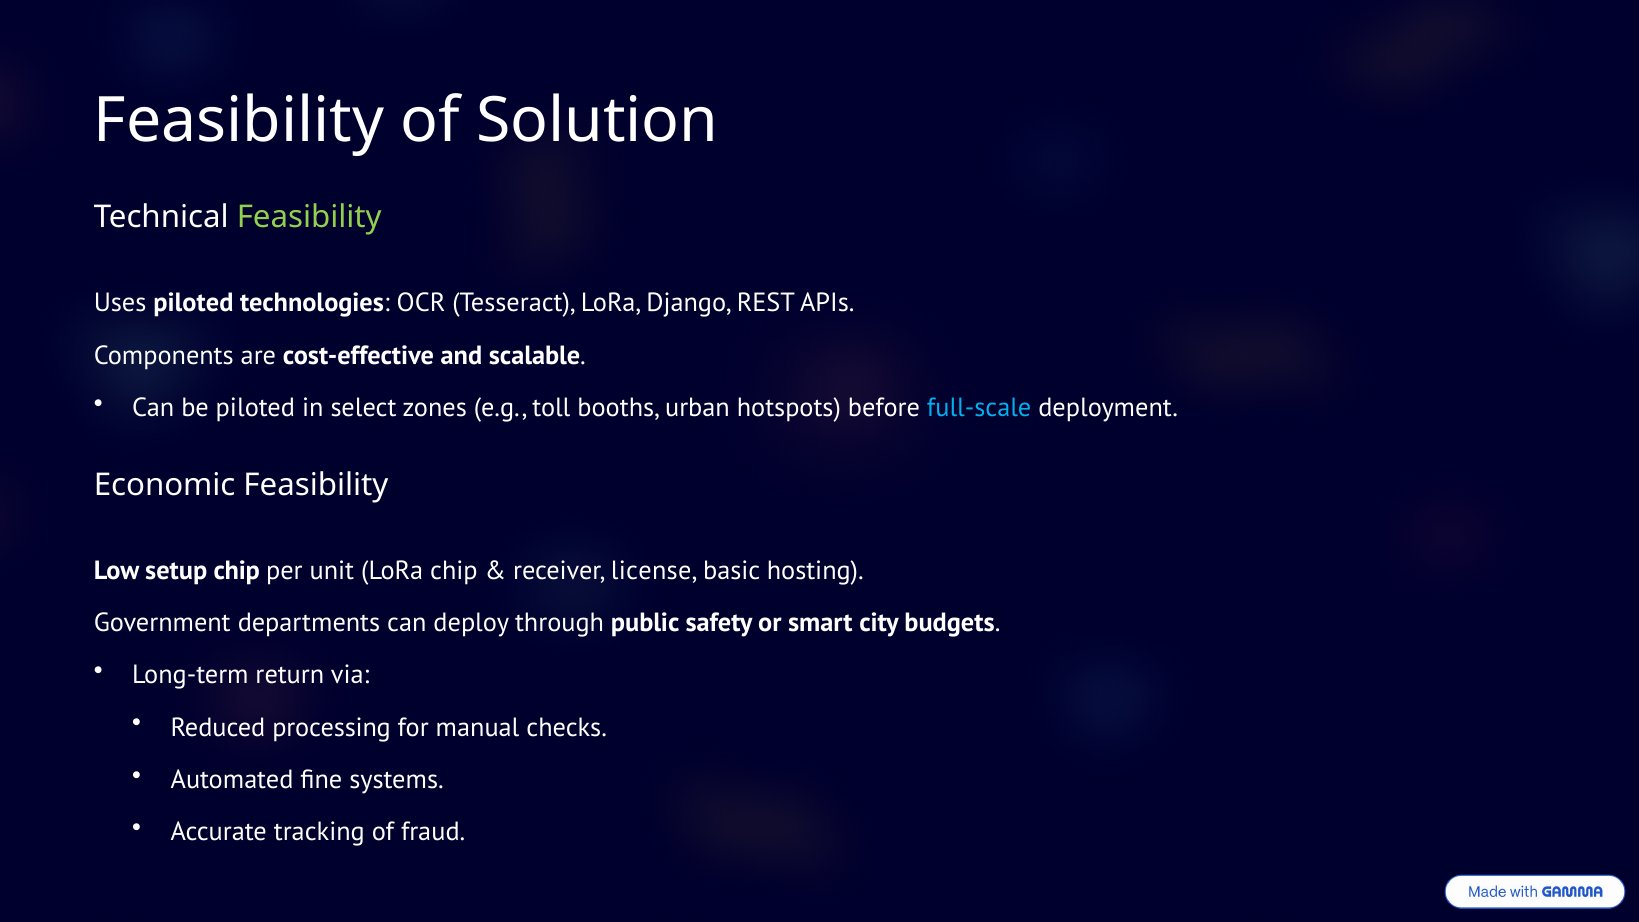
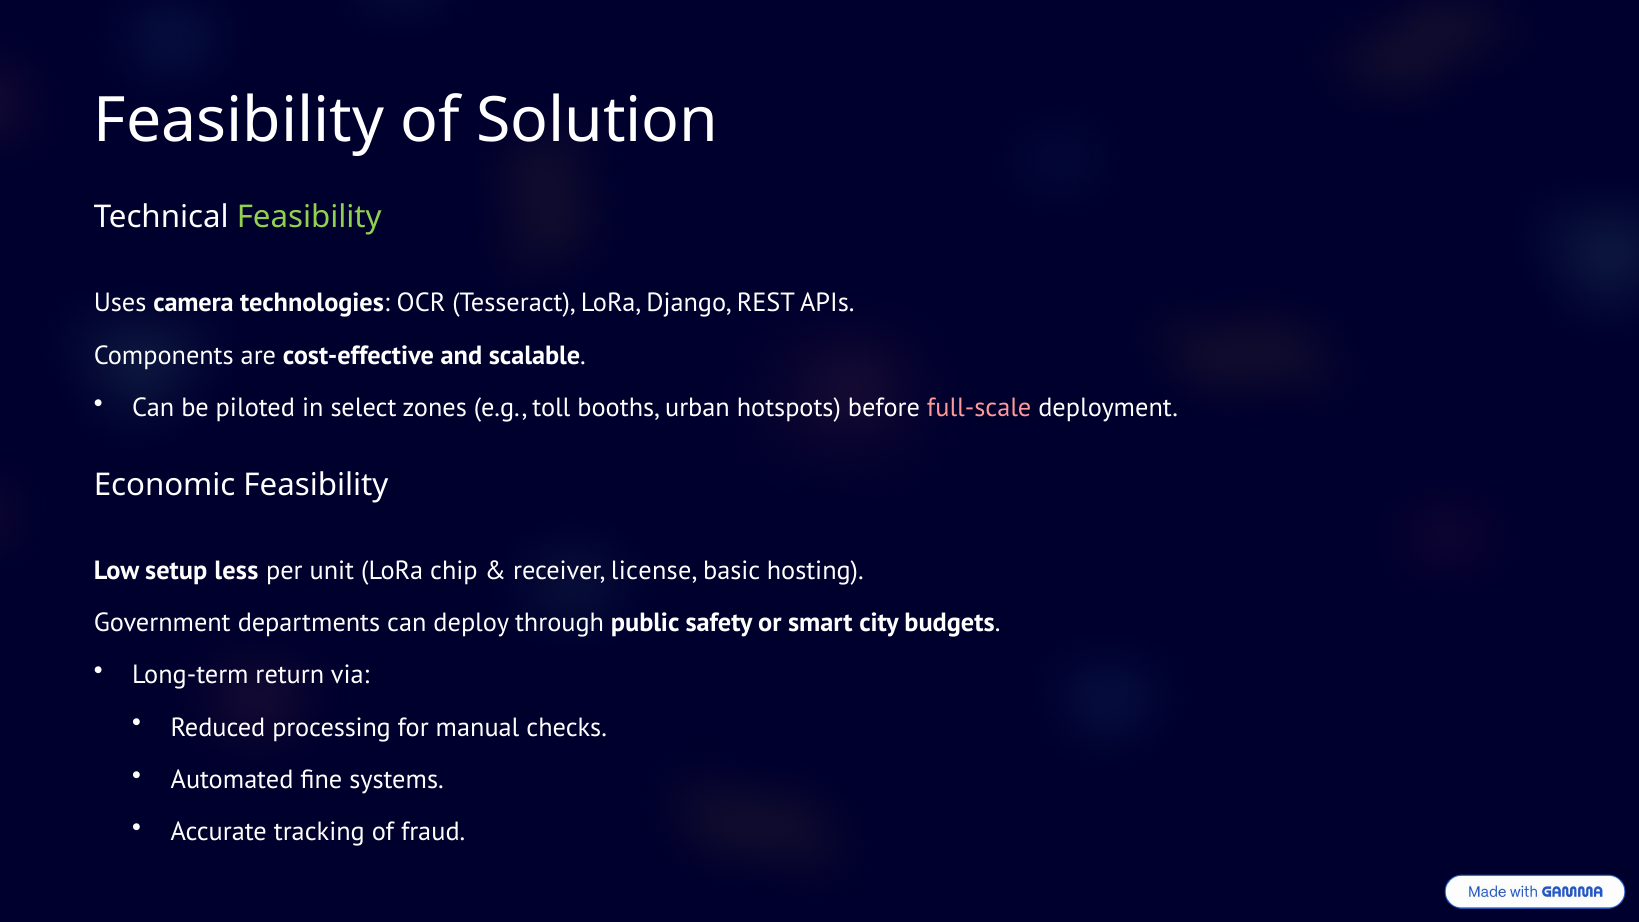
Uses piloted: piloted -> camera (194, 303)
full-scale colour: light blue -> pink (979, 408)
setup chip: chip -> less (236, 570)
